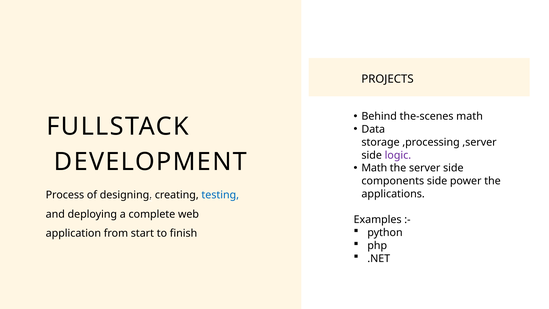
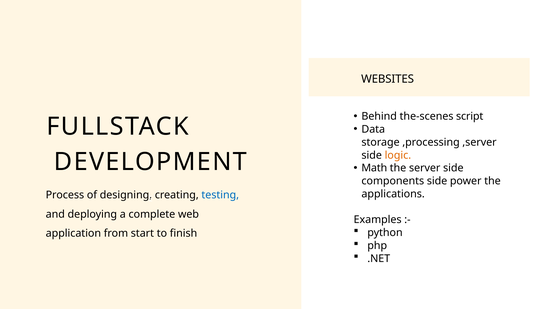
PROJECTS: PROJECTS -> WEBSITES (388, 79)
the-scenes math: math -> script (470, 116)
logic colour: purple -> orange (398, 155)
